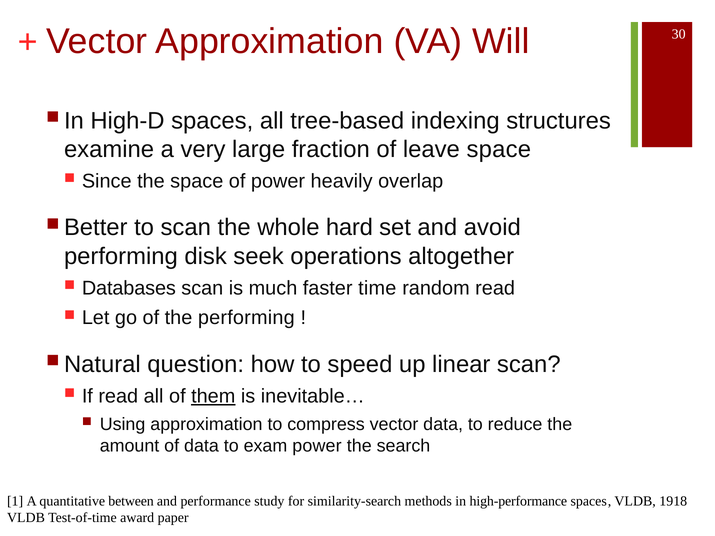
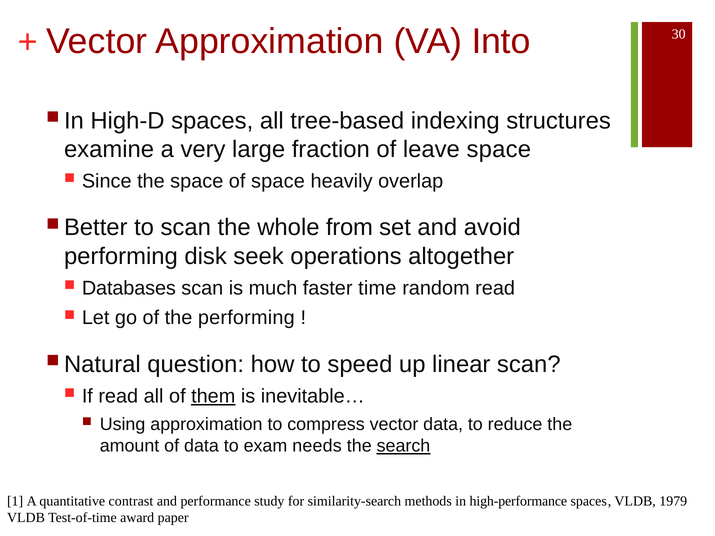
Will: Will -> Into (501, 42)
of power: power -> space (278, 181)
hard: hard -> from (349, 228)
exam power: power -> needs (317, 446)
search underline: none -> present (403, 446)
between: between -> contrast (131, 501)
1918: 1918 -> 1979 (673, 501)
